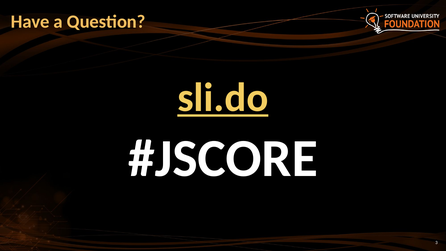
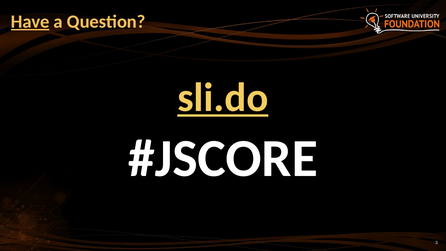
Have underline: none -> present (30, 22)
